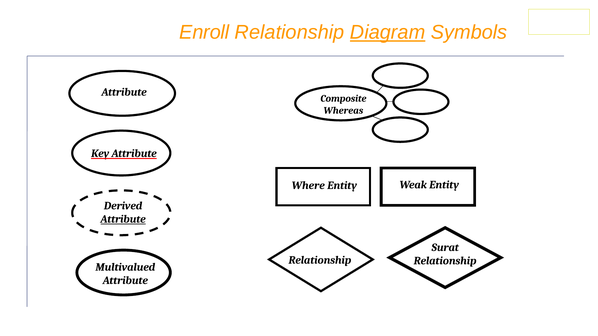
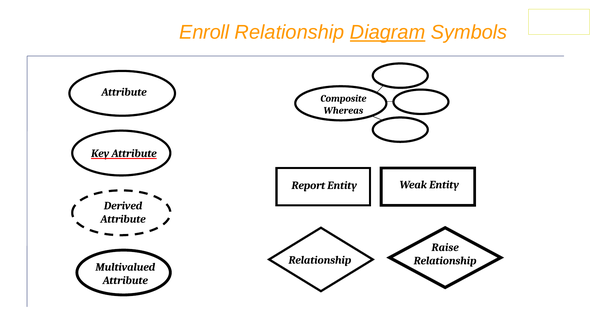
Where: Where -> Report (308, 186)
Attribute underline: present -> none (123, 219)
Surat: Surat -> Raise (445, 248)
